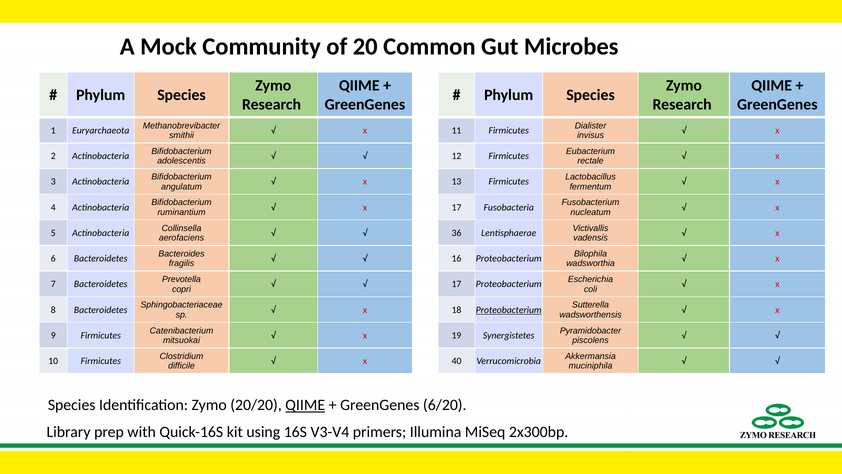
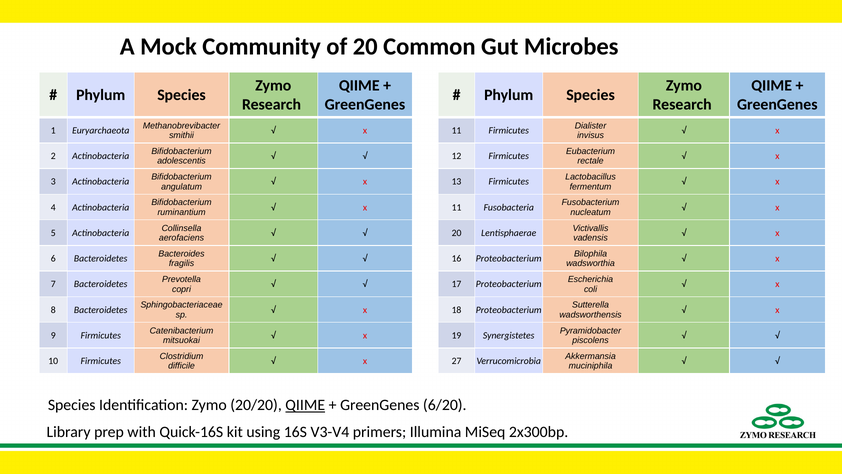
17: 17 -> 11 (457, 207)
36: 36 -> 20 (457, 233)
Proteobacterium underline: present -> none (509, 310)
40: 40 -> 27 (457, 361)
